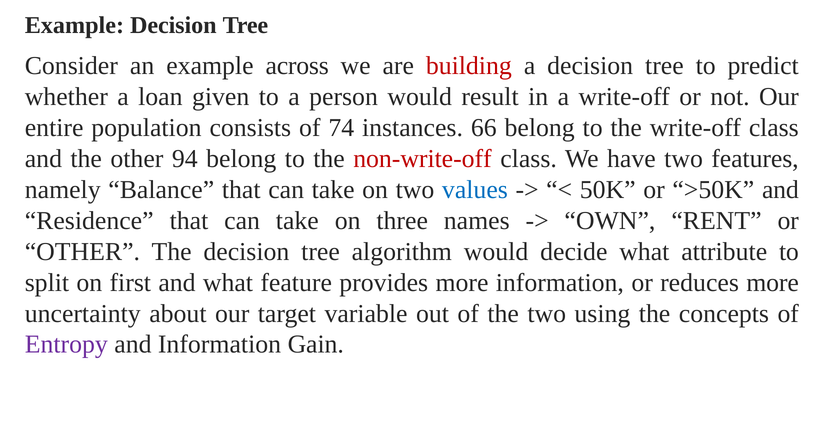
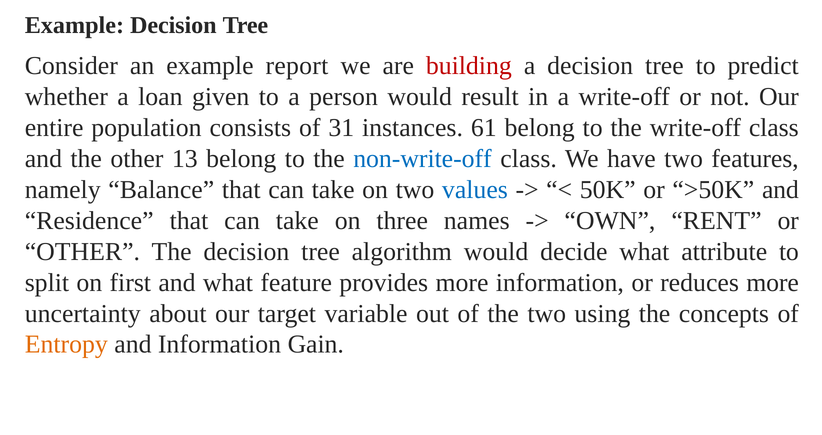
across: across -> report (297, 66)
74: 74 -> 31 (341, 128)
66: 66 -> 61 (484, 128)
94: 94 -> 13 (185, 159)
non-write-off colour: red -> blue (422, 159)
Entropy colour: purple -> orange (66, 345)
